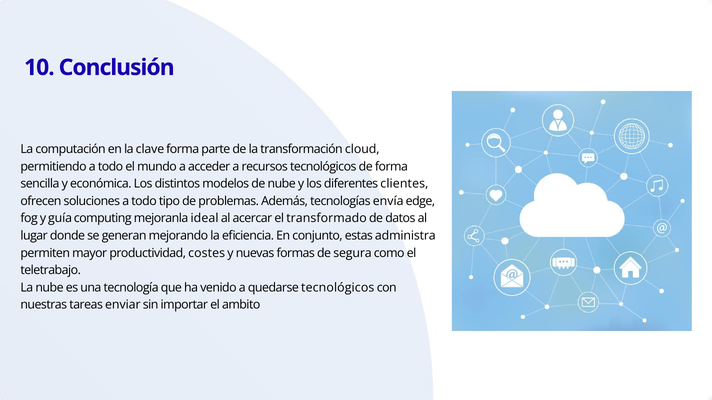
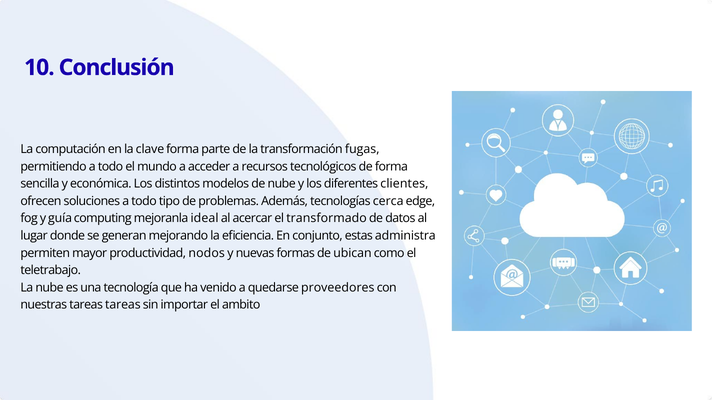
cloud: cloud -> fugas (362, 150)
envía: envía -> cerca (388, 201)
costes: costes -> nodos (207, 253)
segura: segura -> ubican (352, 253)
quedarse tecnológicos: tecnológicos -> proveedores (338, 288)
tareas enviar: enviar -> tareas (123, 305)
